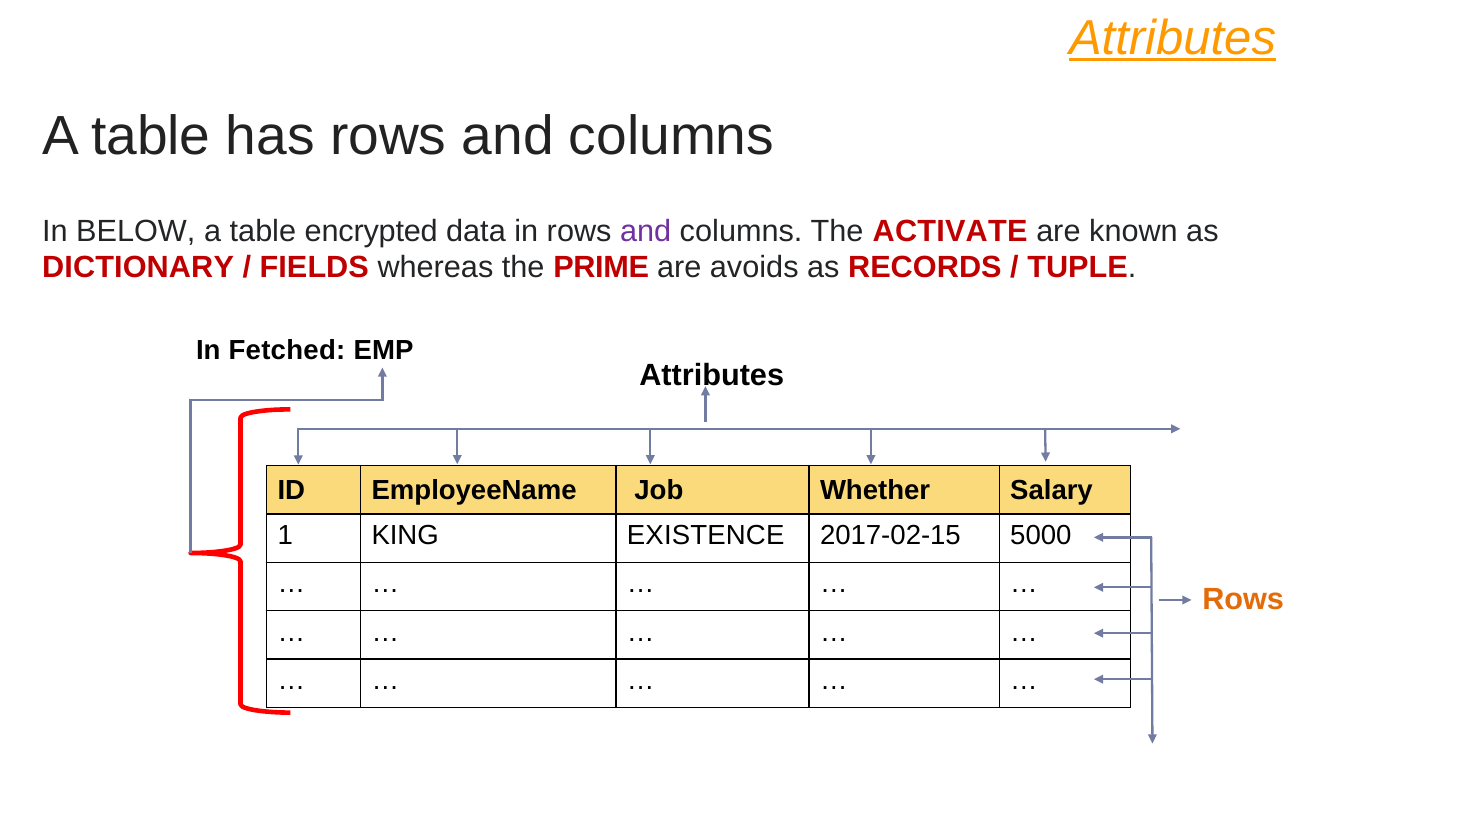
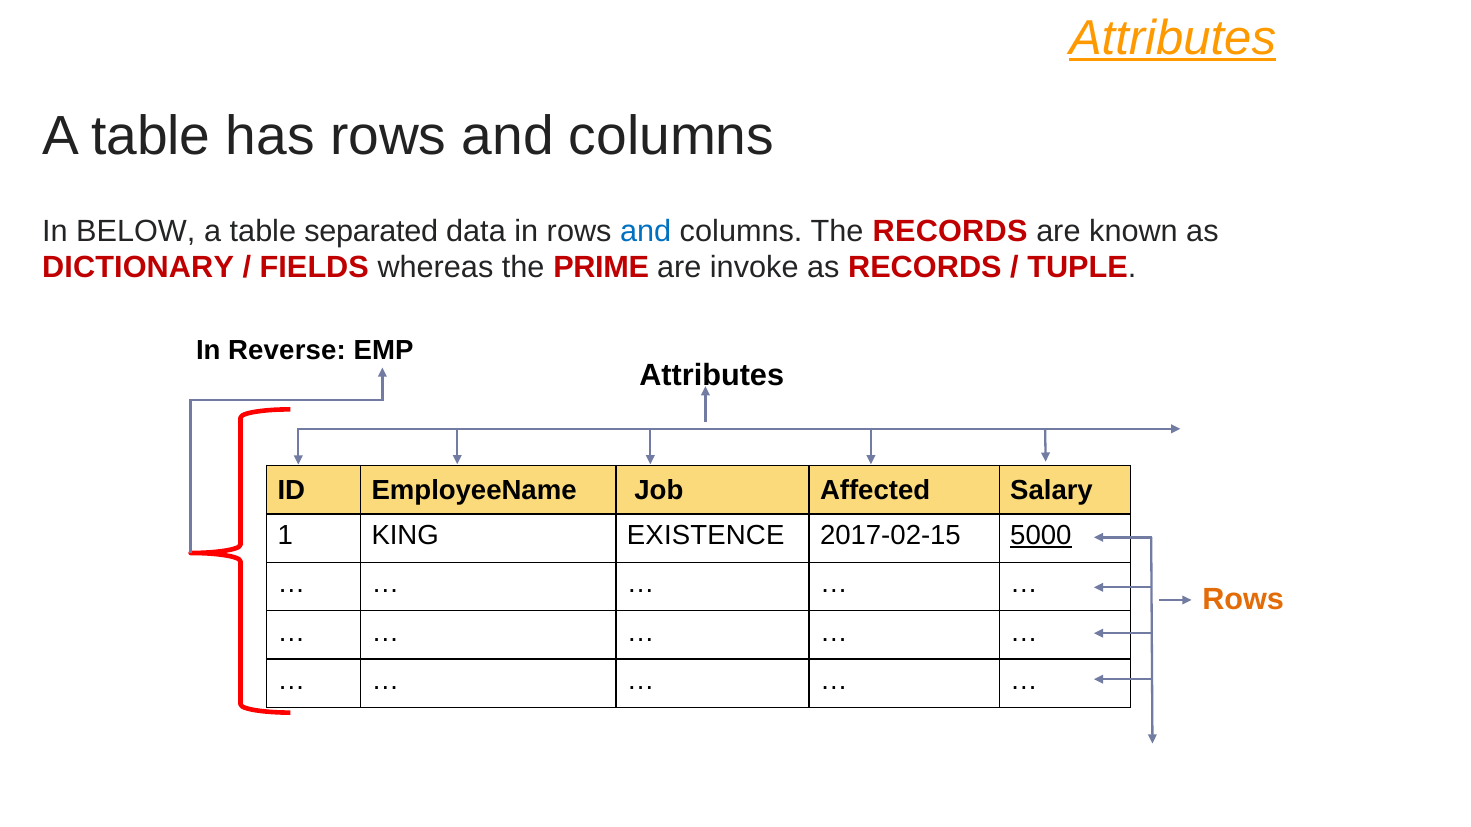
encrypted: encrypted -> separated (371, 231)
and colour: purple -> blue (646, 231)
The ACTIVATE: ACTIVATE -> RECORDS (950, 231)
avoids: avoids -> invoke (754, 268)
Fetched: Fetched -> Reverse (287, 351)
Whether: Whether -> Affected (875, 490)
5000 underline: none -> present (1041, 536)
